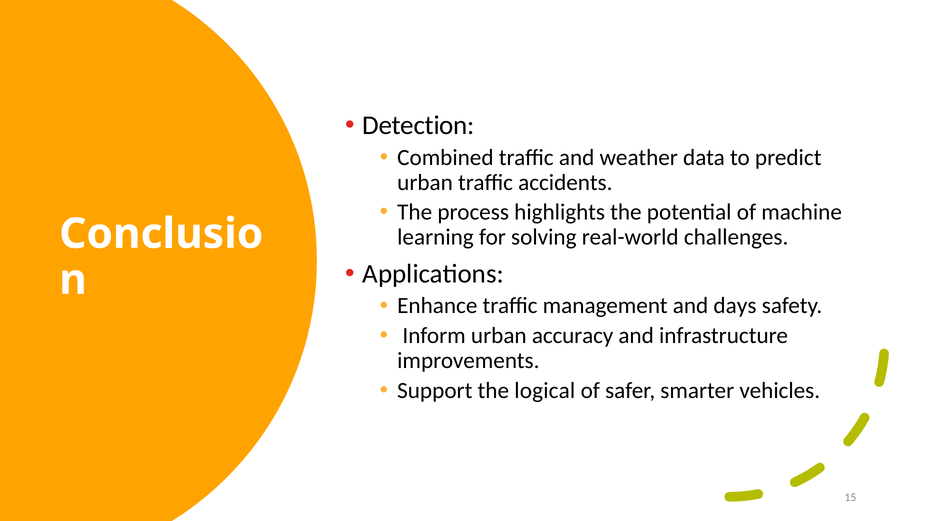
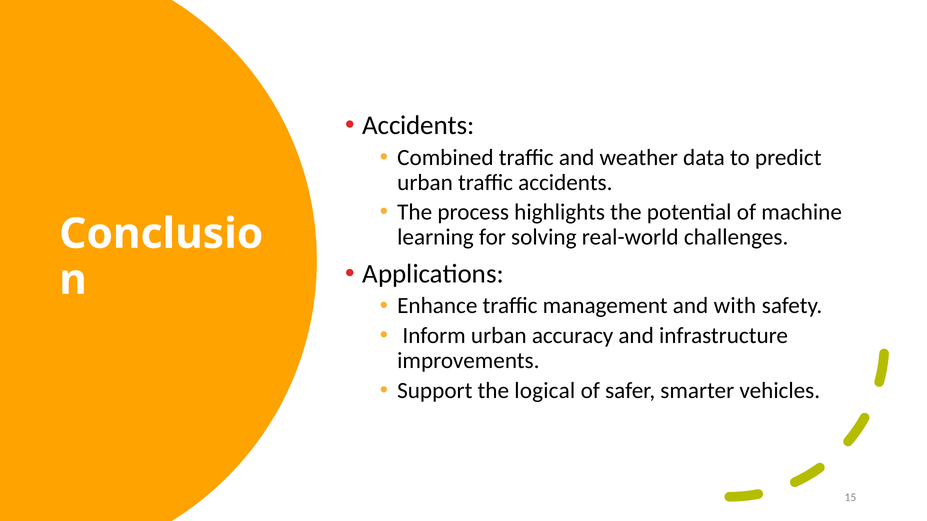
Detection: Detection -> Accidents (418, 126)
days: days -> with (735, 306)
